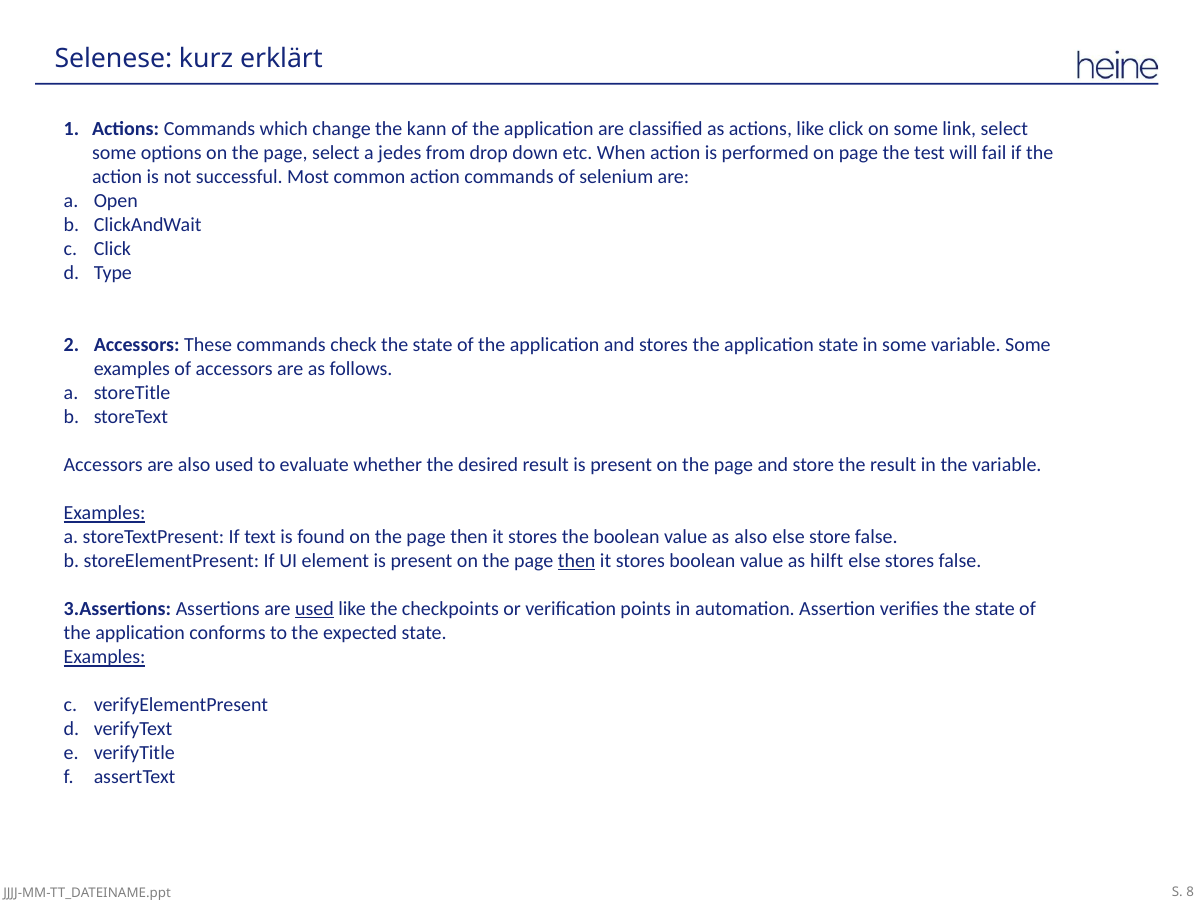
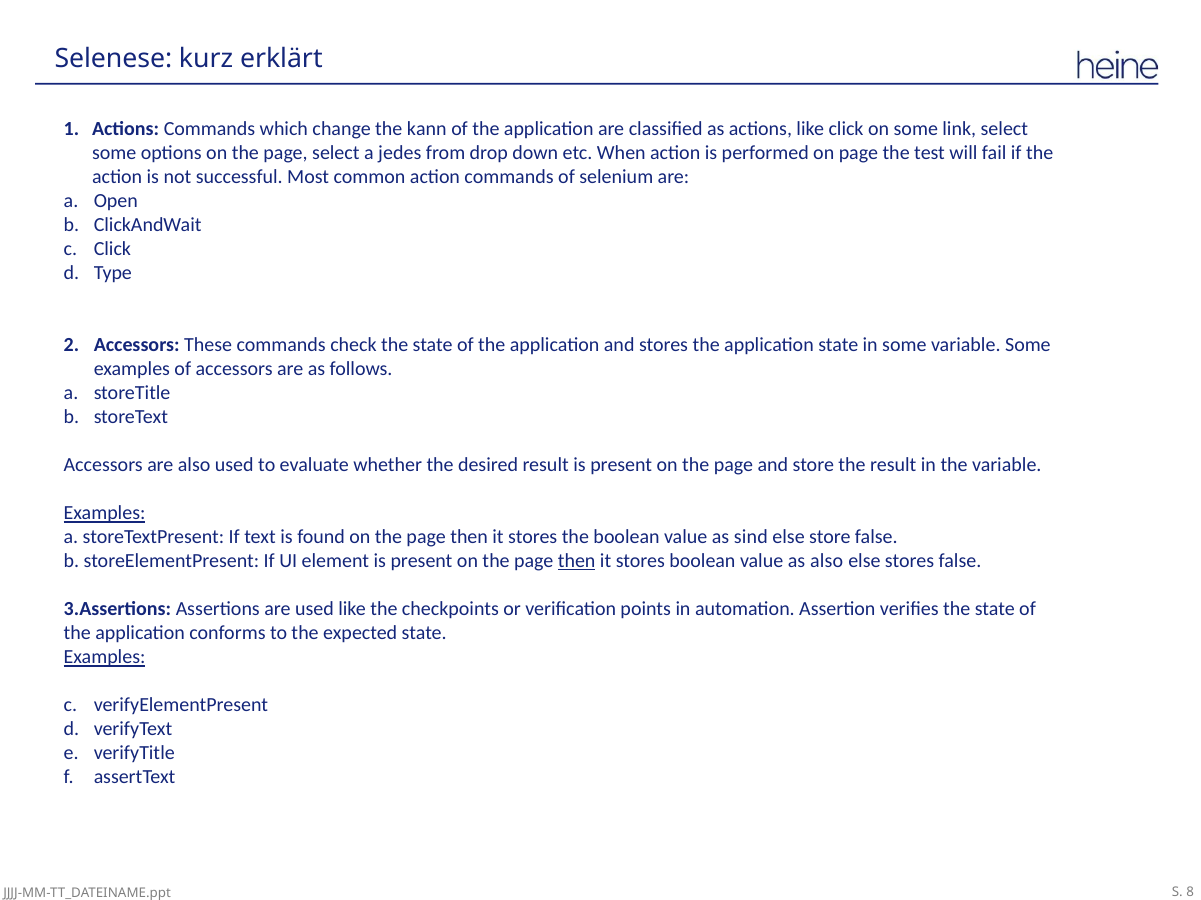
as also: also -> sind (751, 537)
as hilft: hilft -> also (827, 562)
used underline: present -> none (314, 610)
